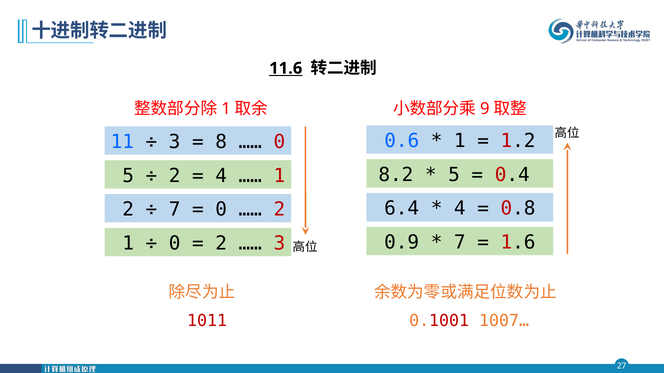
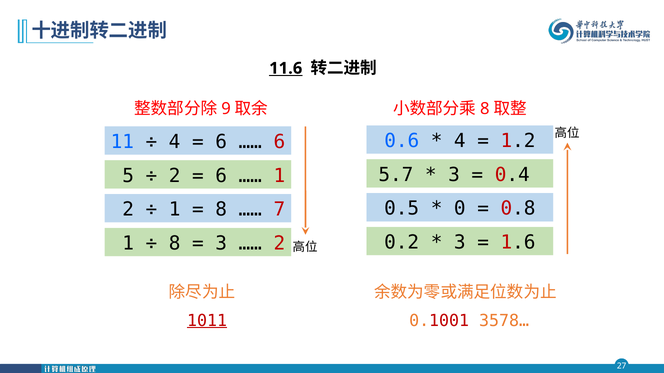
1: 1 -> 9 (226, 109)
9: 9 -> 8 (485, 109)
1: 1 -> 4 (460, 141)
3: 3 -> 4 (175, 142)
8: 8 -> 6 (221, 142)
0: 0 -> 6 (279, 142)
8.2: 8.2 -> 5.7 (396, 175)
5: 5 -> 3 (454, 175)
4: 4 -> 6 (221, 176)
6.4: 6.4 -> 0.5 (402, 209)
4: 4 -> 0 (460, 209)
7: 7 -> 1 (175, 210)
0: 0 -> 8 (221, 210)
2: 2 -> 7 (279, 210)
0.9: 0.9 -> 0.2 (402, 243)
7: 7 -> 3 (460, 243)
0: 0 -> 8 (175, 244)
2: 2 -> 3 (221, 244)
3: 3 -> 2 (279, 244)
1011 underline: none -> present (207, 321)
1007…: 1007… -> 3578… (504, 321)
